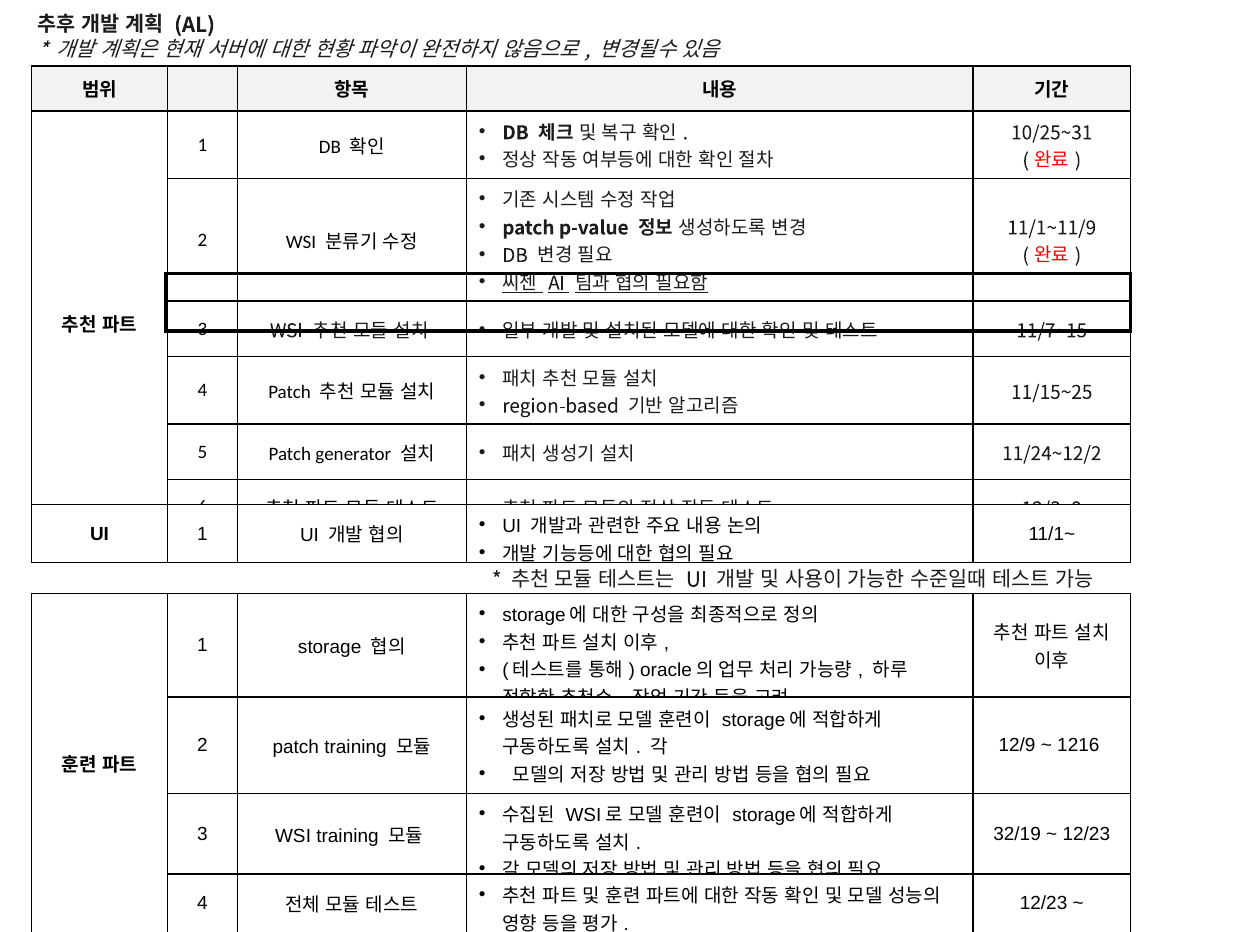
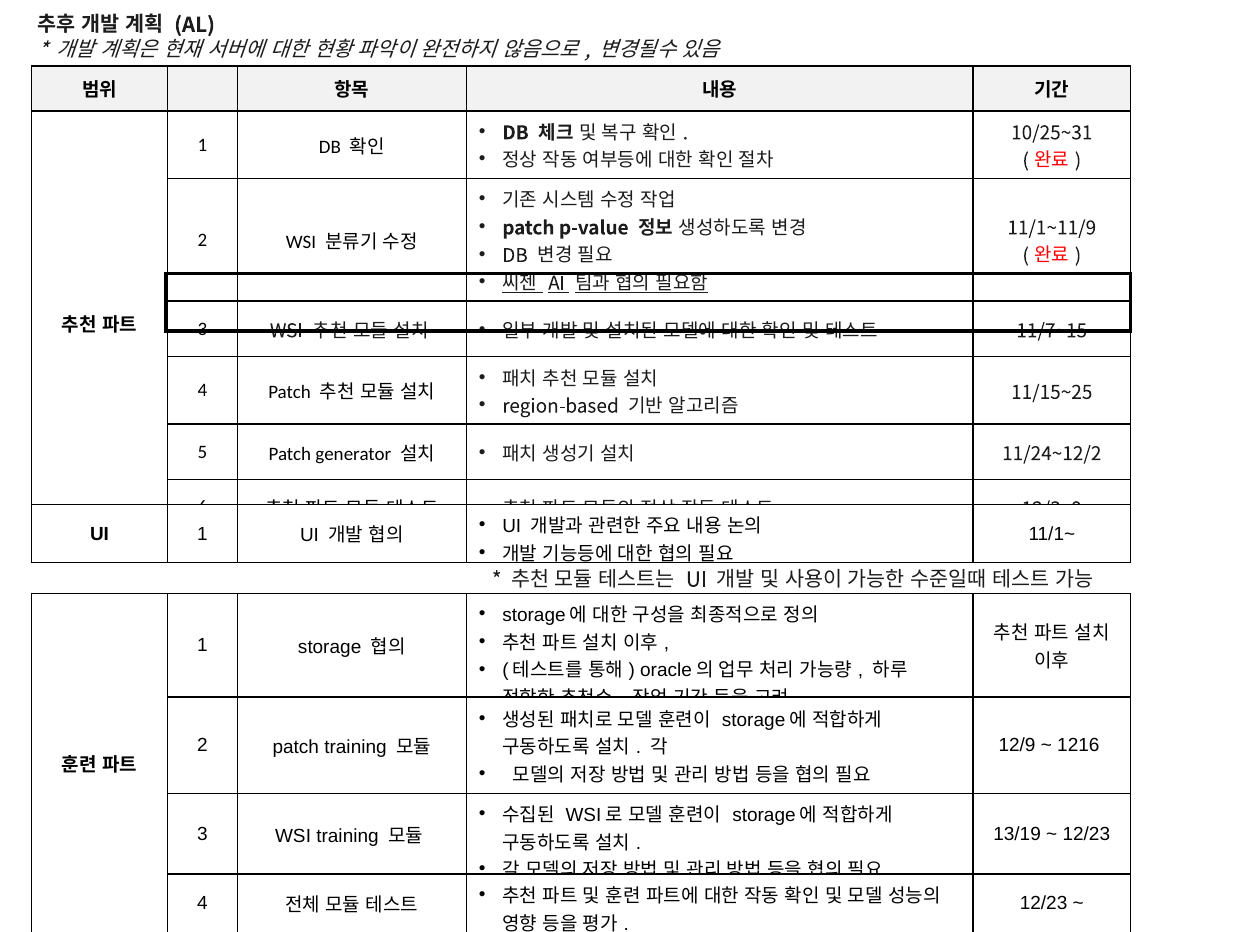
32/19: 32/19 -> 13/19 (1017, 834)
